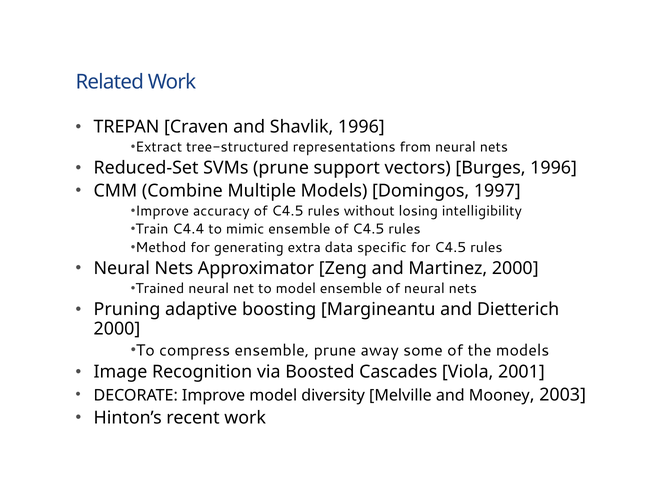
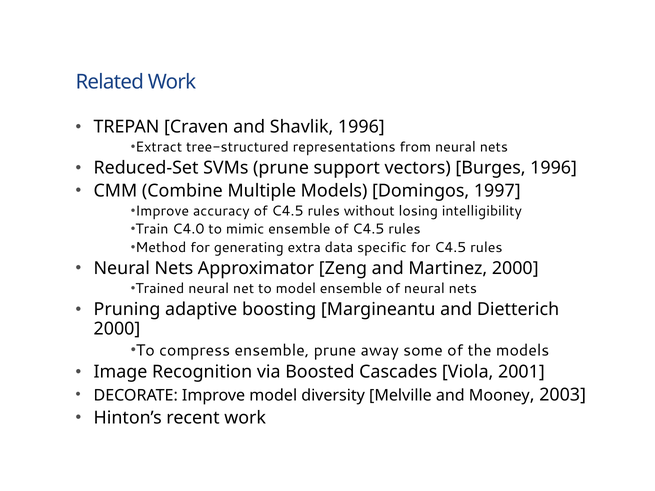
C4.4: C4.4 -> C4.0 (188, 229)
